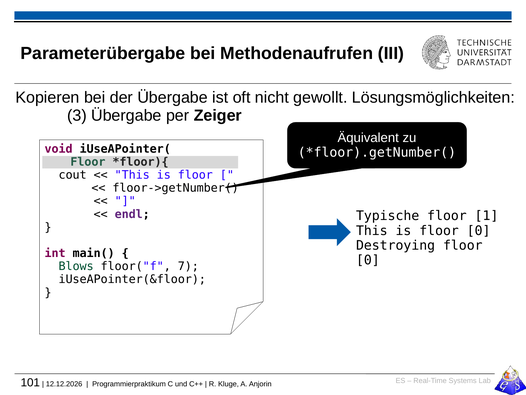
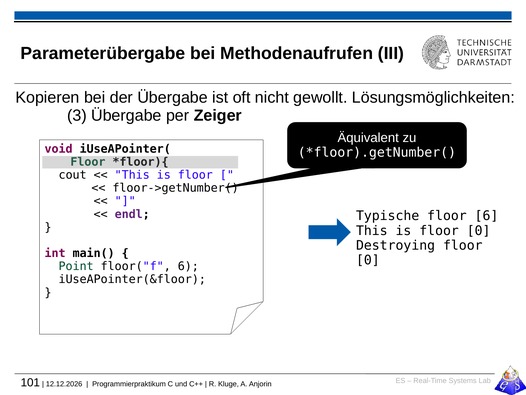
floor 1: 1 -> 6 (487, 216)
Blows: Blows -> Point (76, 266)
floor("f 7: 7 -> 6 (188, 266)
